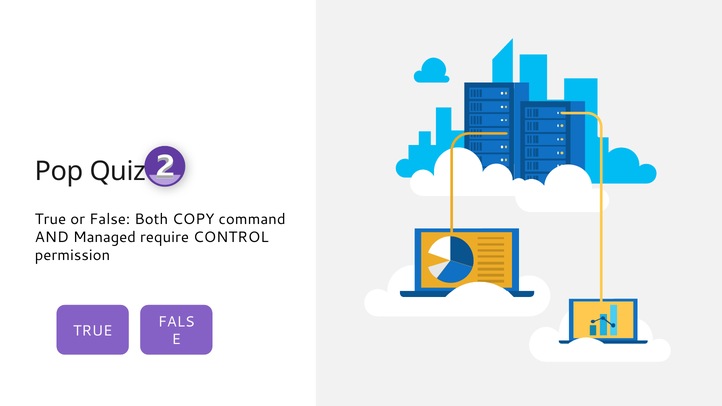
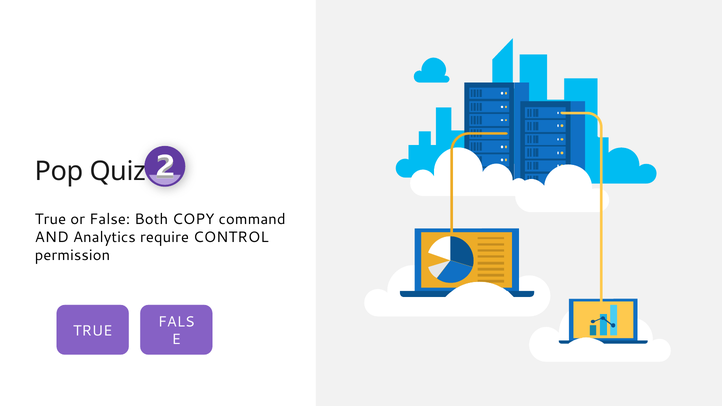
Managed: Managed -> Analytics (104, 238)
